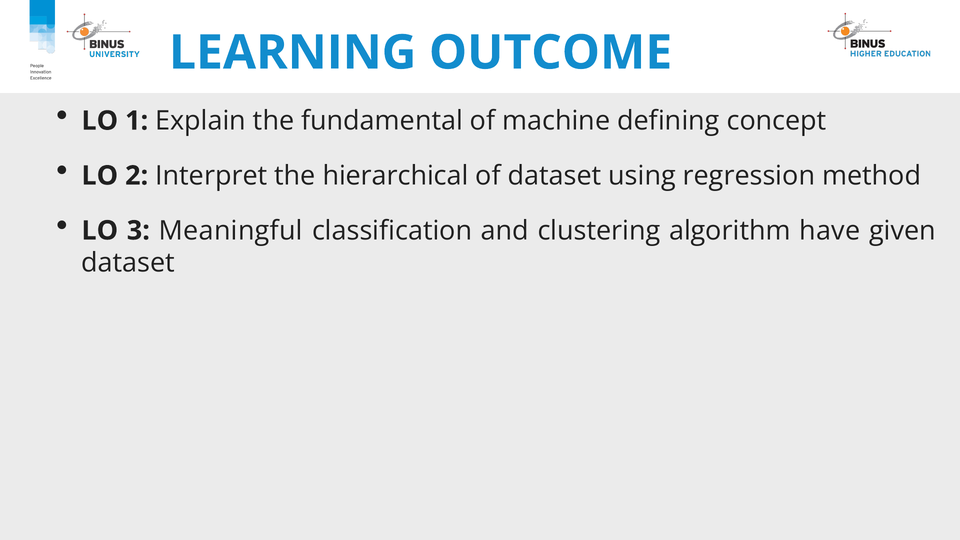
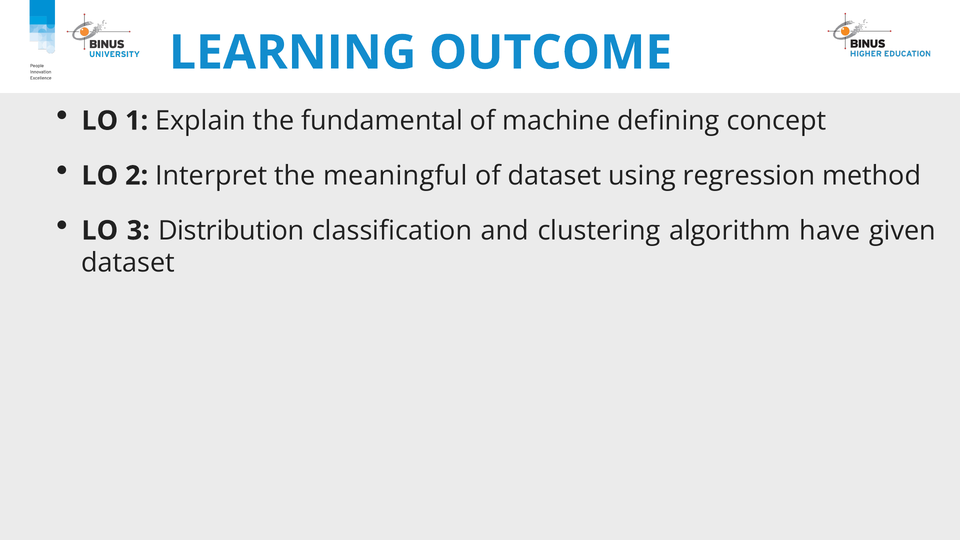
hierarchical: hierarchical -> meaningful (395, 176)
Meaningful: Meaningful -> Distribution (231, 231)
